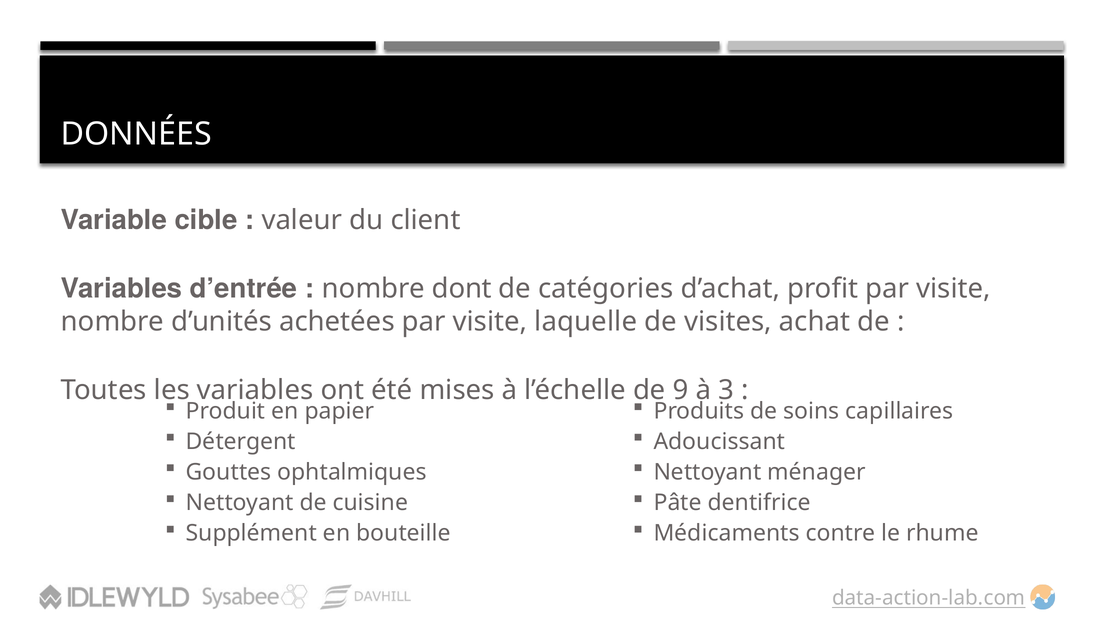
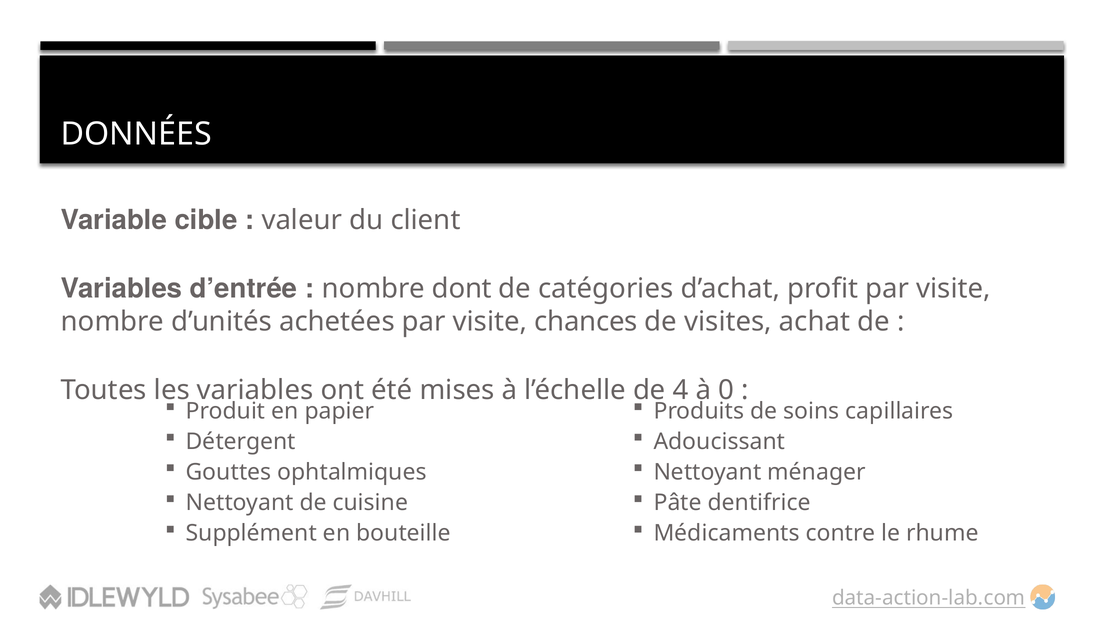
laquelle: laquelle -> chances (586, 322)
9: 9 -> 4 (681, 390)
3: 3 -> 0 (726, 390)
